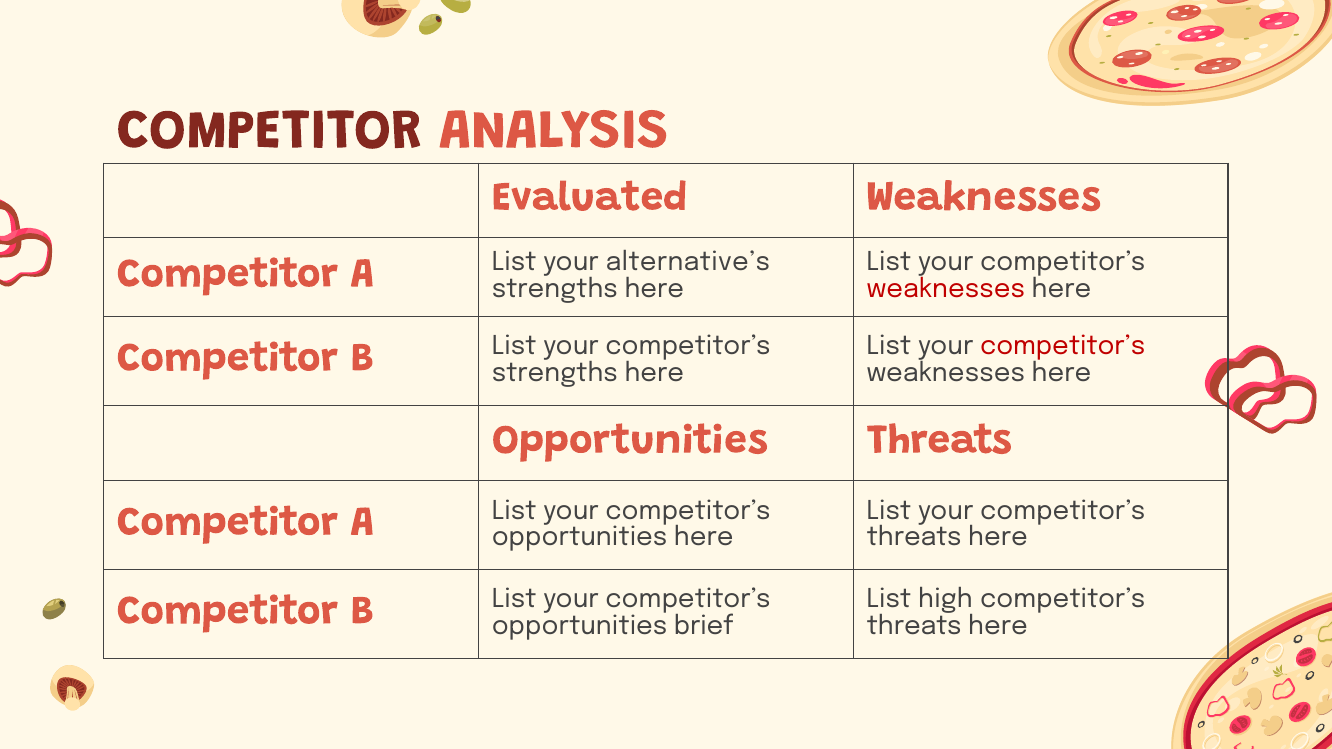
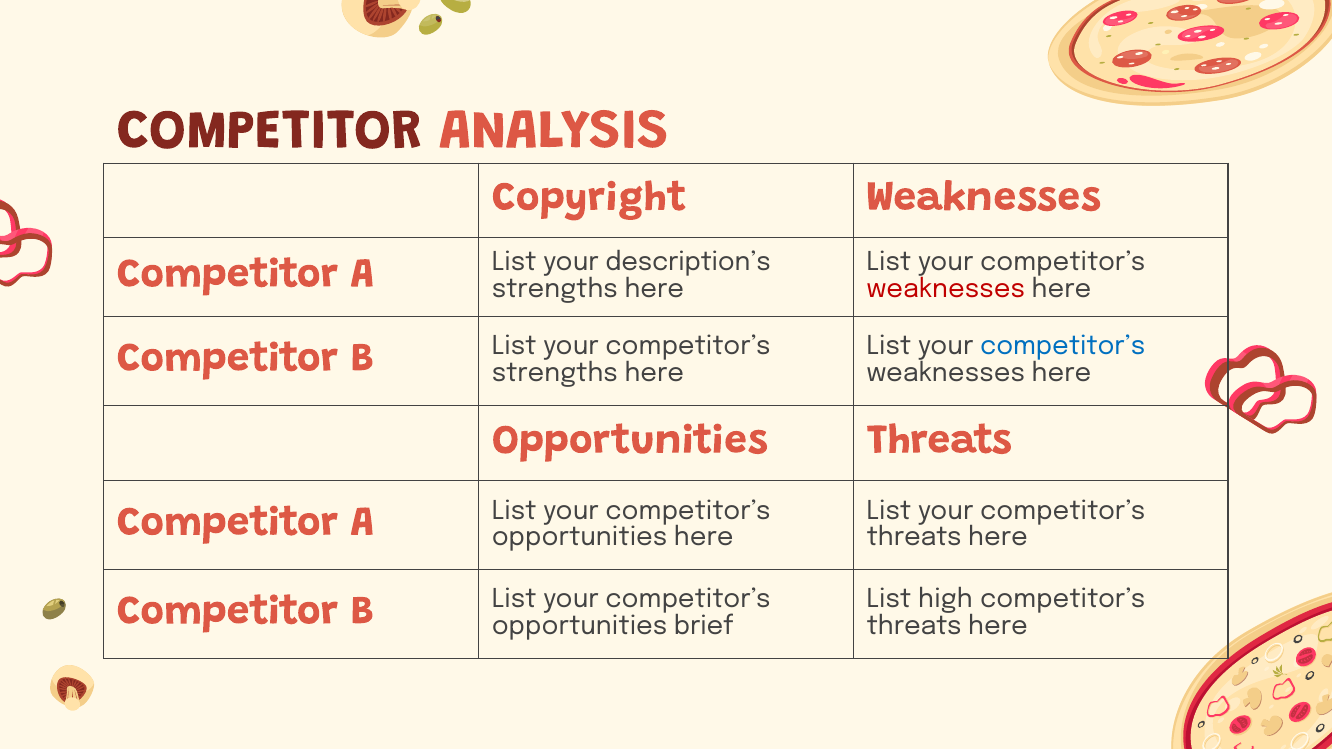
Evaluated: Evaluated -> Copyright (589, 196)
alternative’s: alternative’s -> description’s (688, 262)
competitor’s colour: red -> blue (1063, 346)
